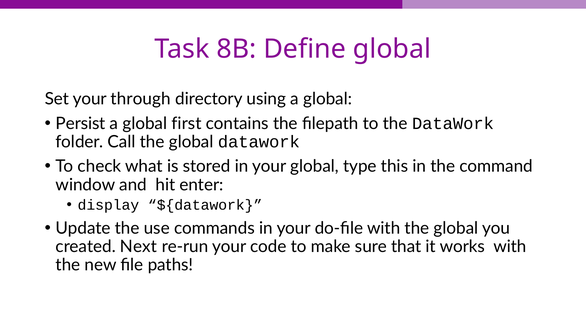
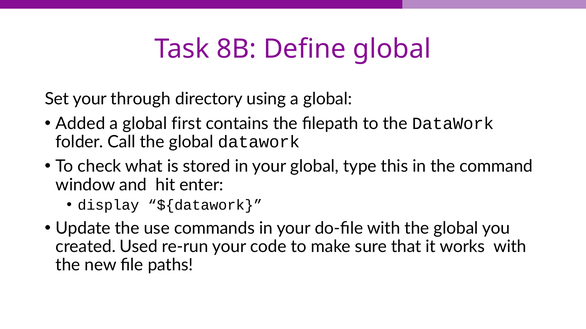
Persist: Persist -> Added (80, 124)
Next: Next -> Used (139, 247)
